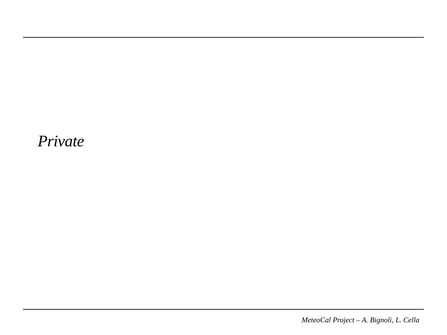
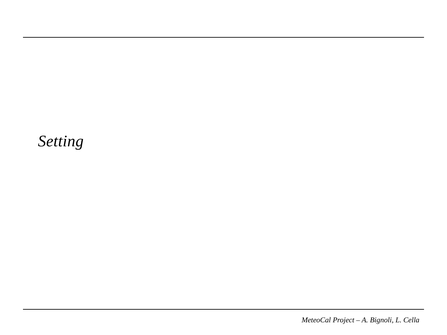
Private: Private -> Setting (61, 141)
